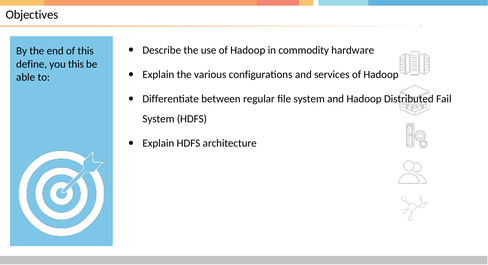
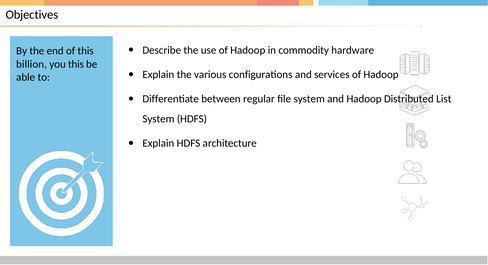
define: define -> billion (32, 64)
Fail: Fail -> List (444, 99)
